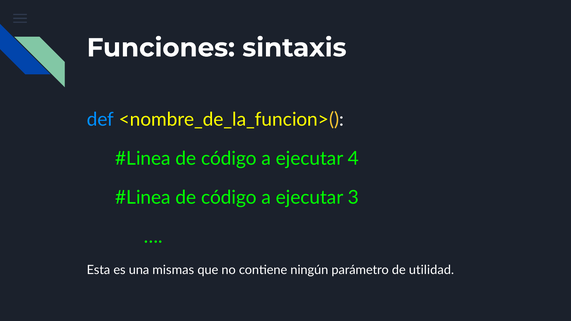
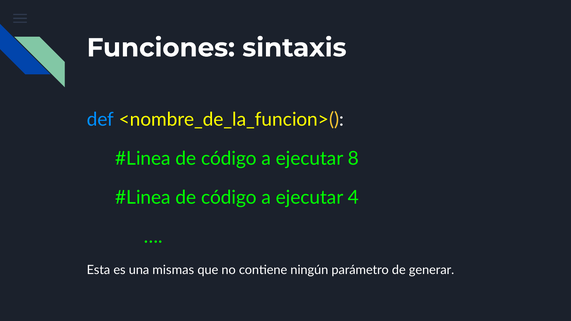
4: 4 -> 8 (353, 159)
3: 3 -> 4 (353, 198)
utilidad: utilidad -> generar (432, 270)
